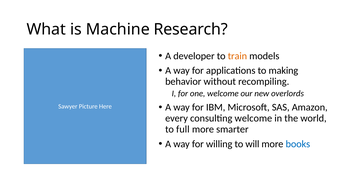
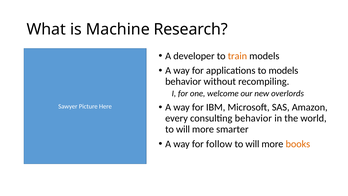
to making: making -> models (283, 70)
consulting welcome: welcome -> behavior (253, 118)
full: full -> will (183, 129)
willing: willing -> follow (219, 144)
books colour: blue -> orange (298, 144)
